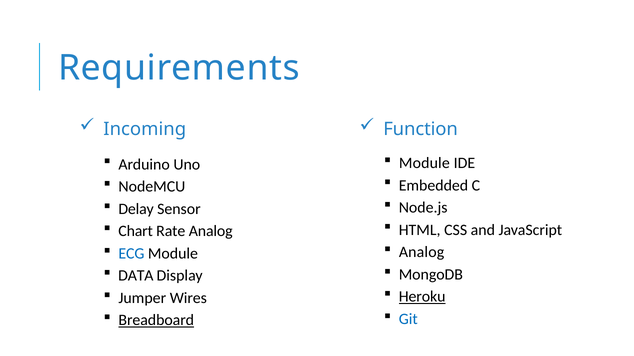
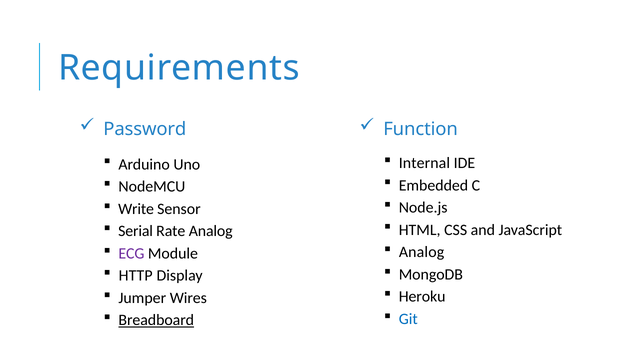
Incoming: Incoming -> Password (145, 129)
Module: Module -> Internal (424, 163)
Delay: Delay -> Write (136, 209)
Chart: Chart -> Serial (136, 232)
ECG colour: blue -> purple (131, 254)
DATA: DATA -> HTTP (136, 276)
Heroku underline: present -> none (422, 297)
